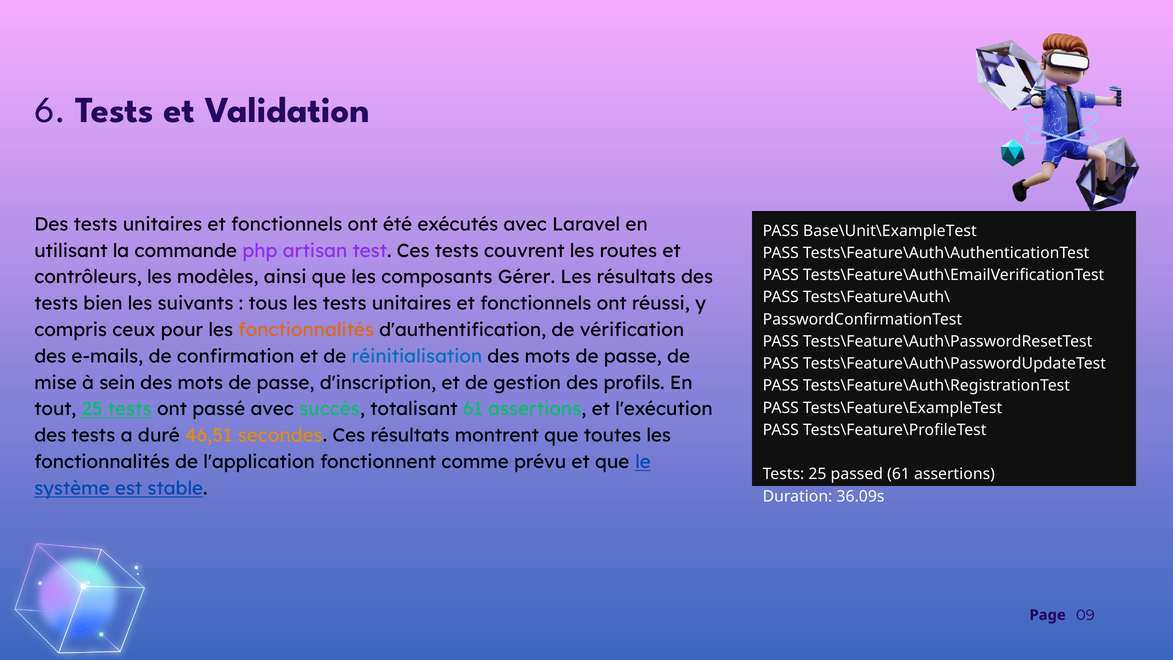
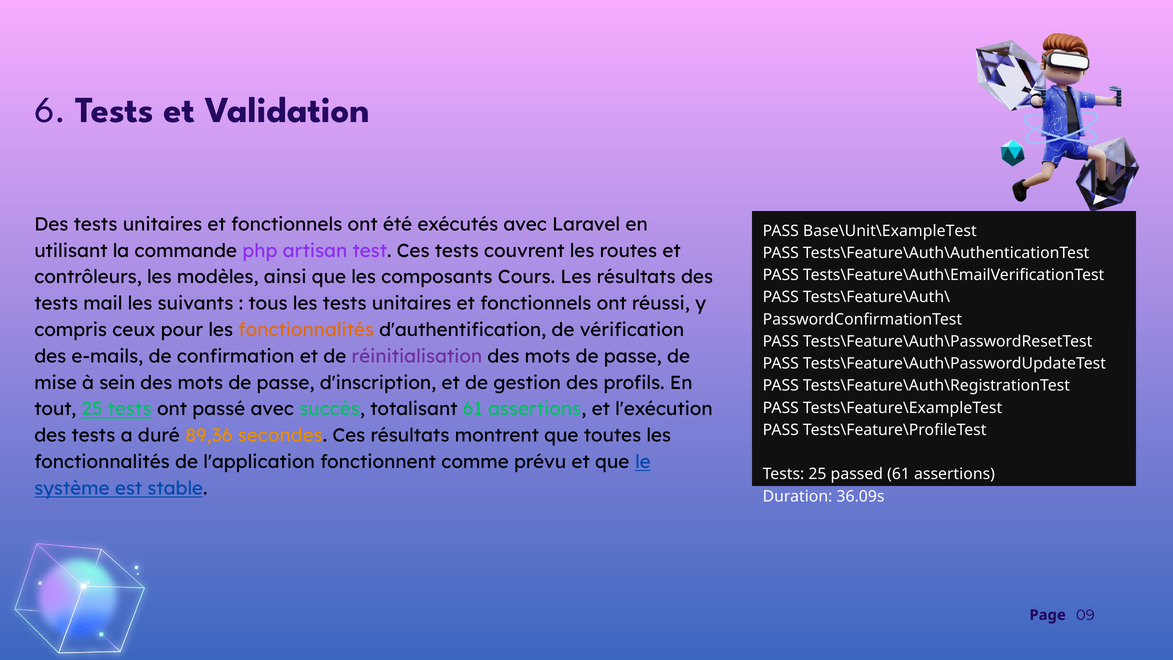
Gérer: Gérer -> Cours (526, 277)
bien: bien -> mail (103, 304)
réinitialisation colour: blue -> purple (417, 356)
46,51: 46,51 -> 89,36 (209, 436)
